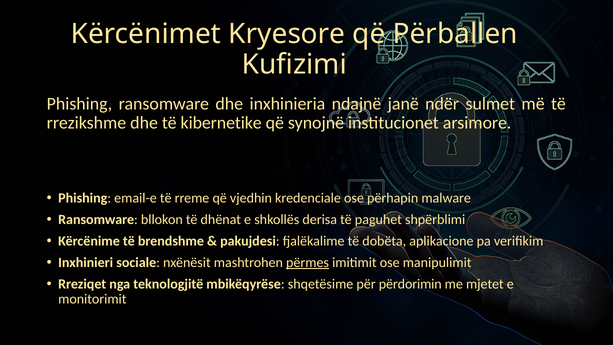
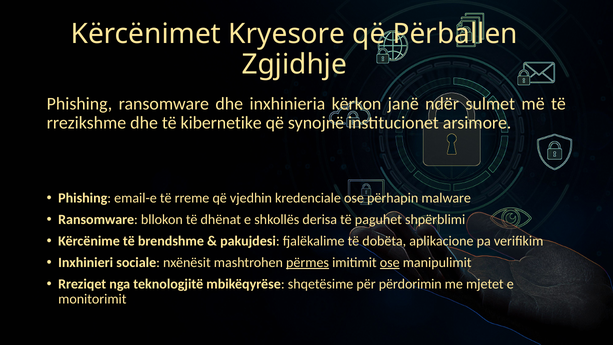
Kufizimi: Kufizimi -> Zgjidhje (294, 64)
ndajnë: ndajnë -> kërkon (357, 104)
ose underline: none -> present (390, 262)
